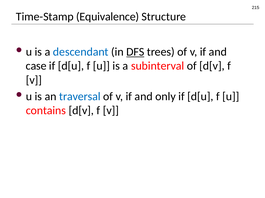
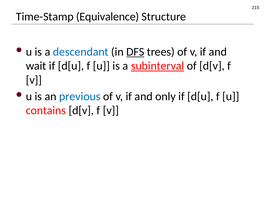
case: case -> wait (36, 66)
subinterval underline: none -> present (158, 66)
traversal: traversal -> previous (80, 97)
